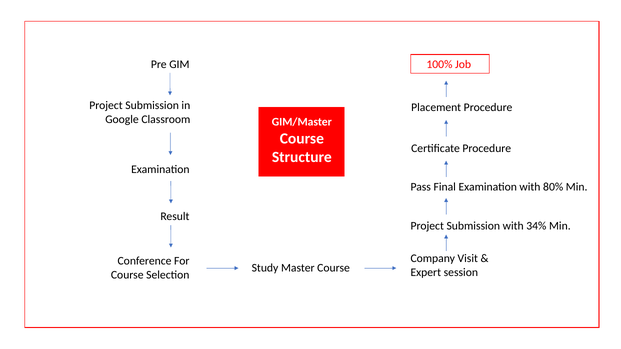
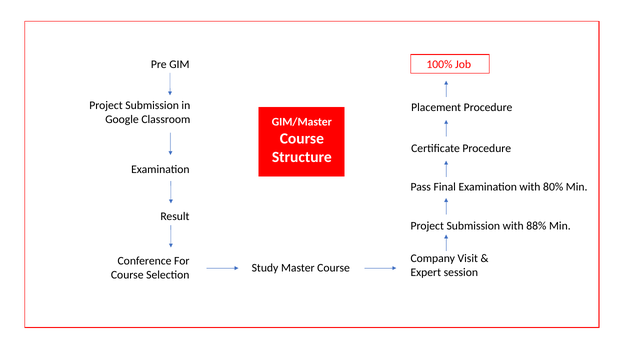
34%: 34% -> 88% (536, 226)
